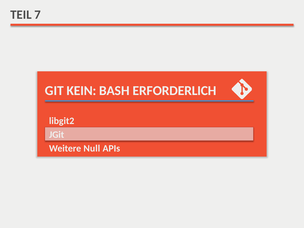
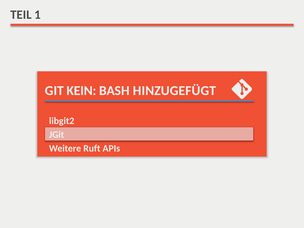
7: 7 -> 1 (38, 15)
ERFORDERLICH: ERFORDERLICH -> HINZUGEFÜGT (174, 91)
Null: Null -> Ruft (92, 148)
